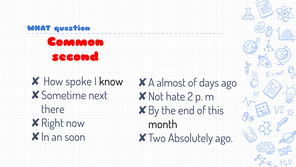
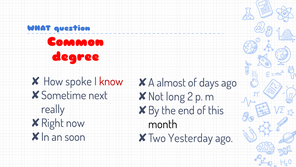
second: second -> degree (75, 56)
know colour: black -> red (111, 81)
hate: hate -> long (175, 96)
there: there -> really (53, 109)
Absolutely: Absolutely -> Yesterday (190, 138)
